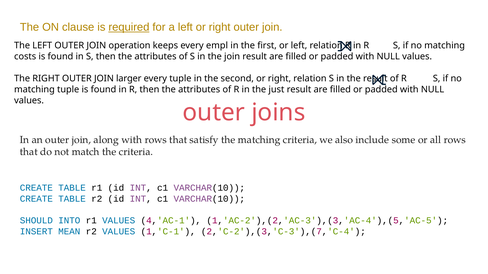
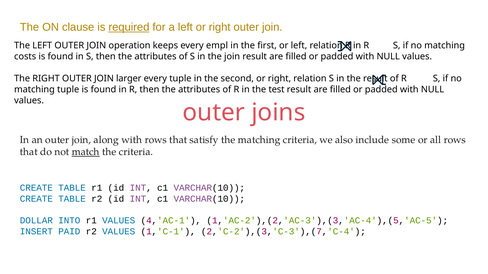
just: just -> test (276, 90)
match underline: none -> present (86, 152)
SHOULD: SHOULD -> DOLLAR (36, 221)
MEAN: MEAN -> PAID (69, 232)
